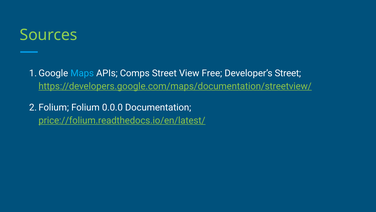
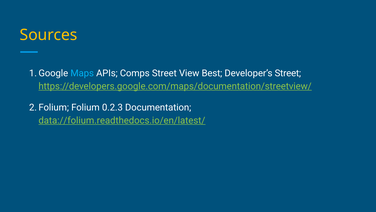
Sources colour: light green -> yellow (49, 35)
Free: Free -> Best (212, 73)
0.0.0: 0.0.0 -> 0.2.3 (112, 107)
price://folium.readthedocs.io/en/latest/: price://folium.readthedocs.io/en/latest/ -> data://folium.readthedocs.io/en/latest/ (122, 120)
